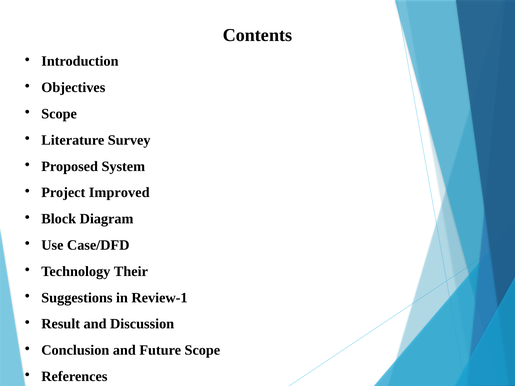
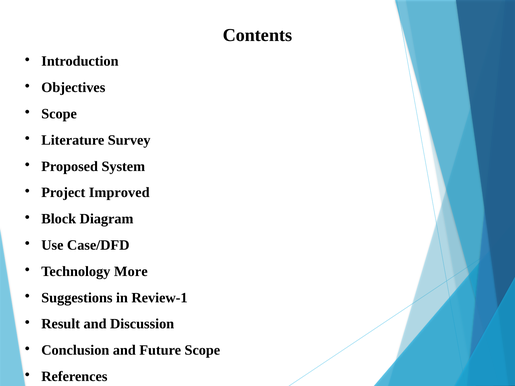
Their: Their -> More (131, 272)
